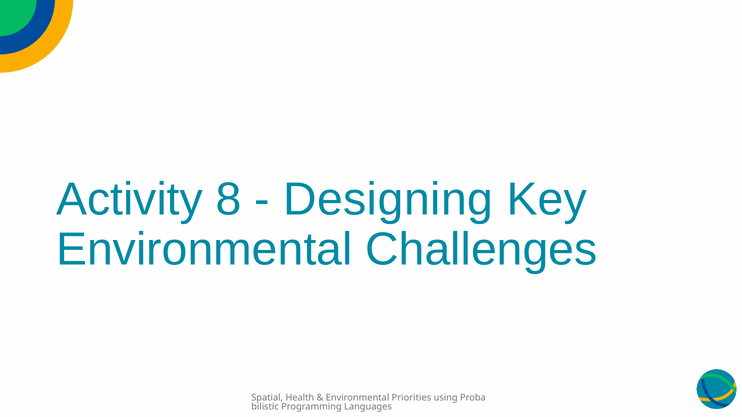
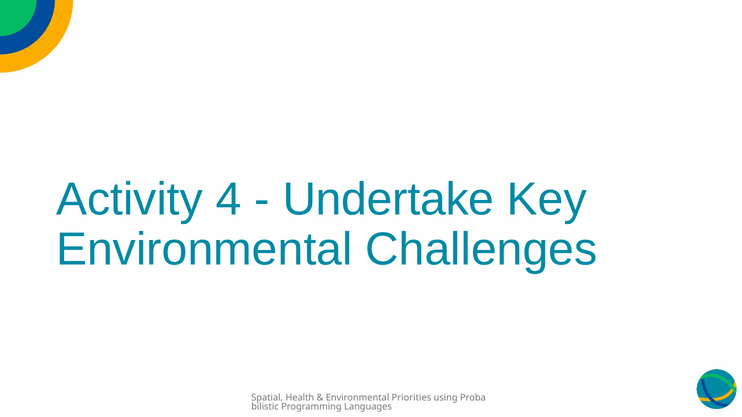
8: 8 -> 4 (229, 199)
Designing: Designing -> Undertake (388, 199)
